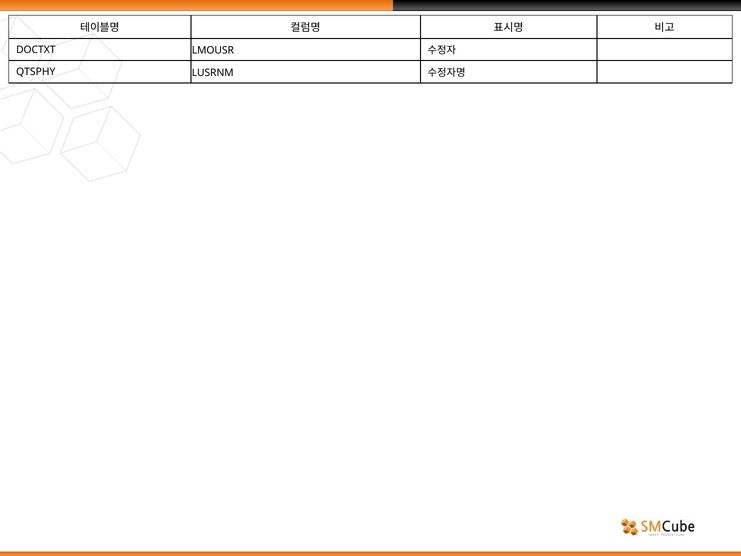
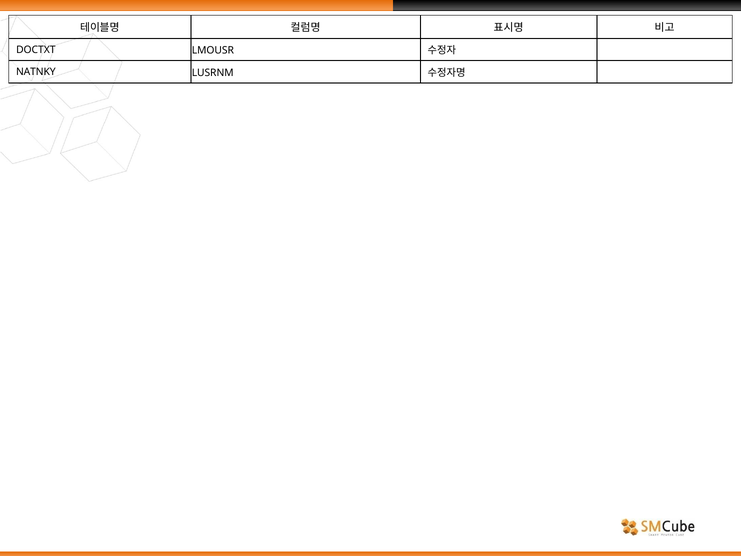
QTSPHY: QTSPHY -> NATNKY (36, 72)
